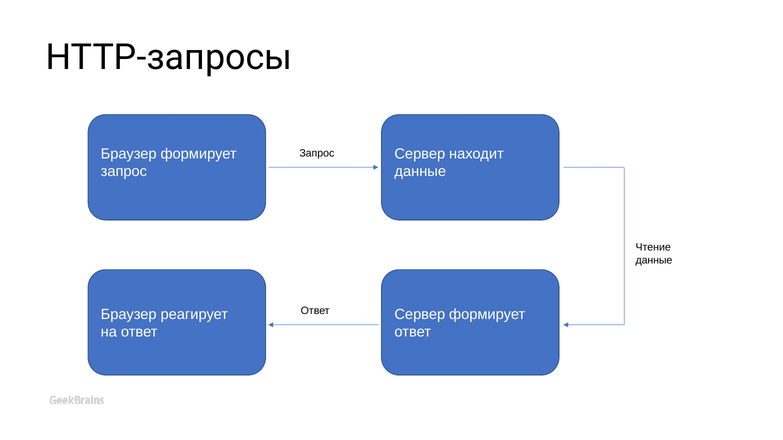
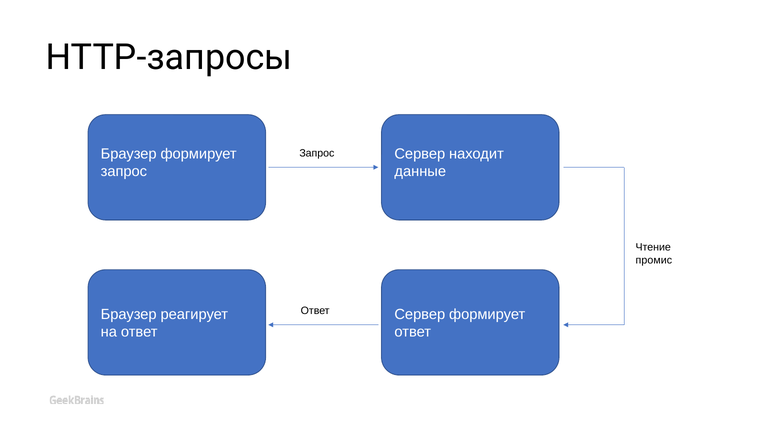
данные: данные -> промис (654, 260)
